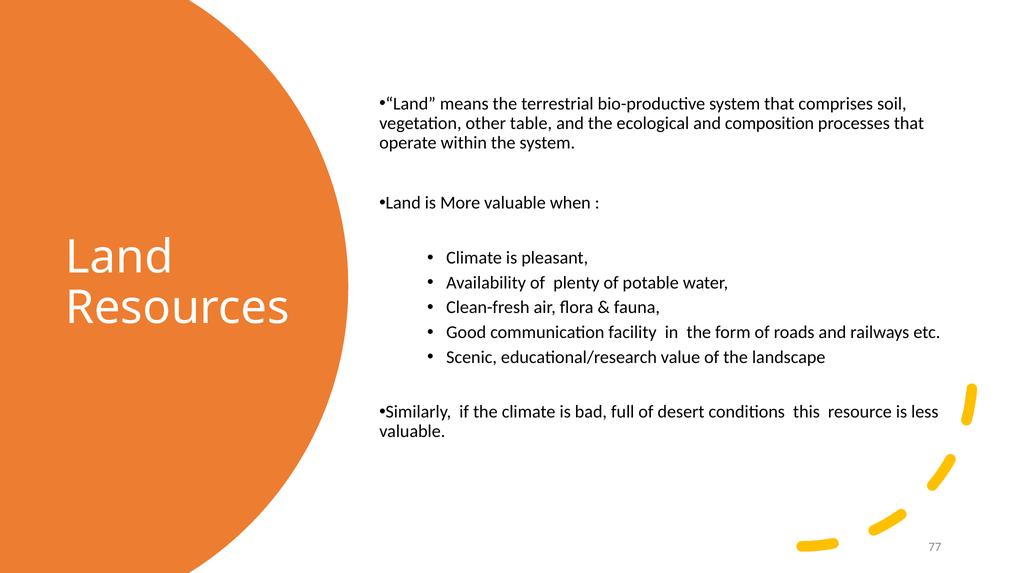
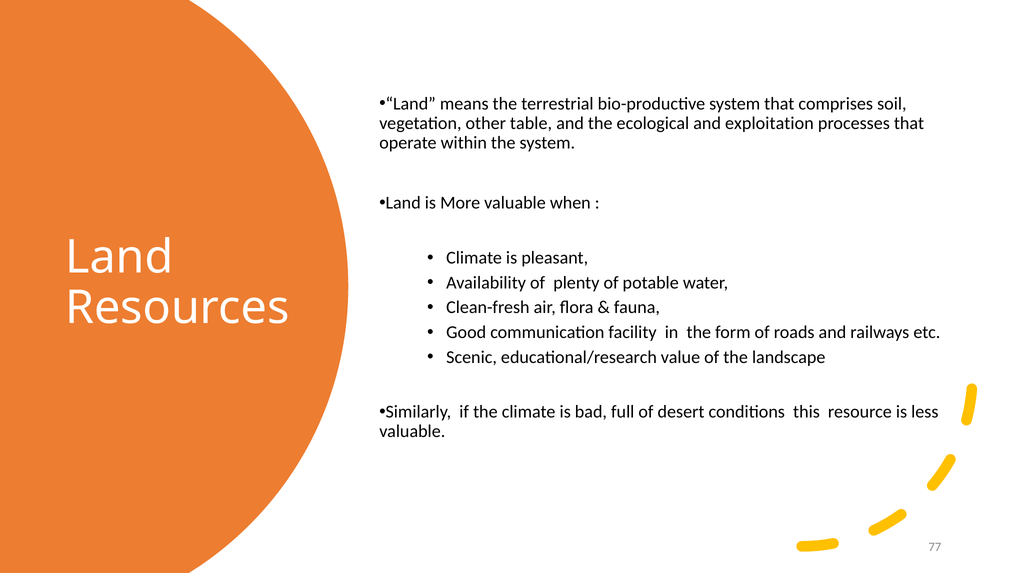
composition: composition -> exploitation (769, 123)
